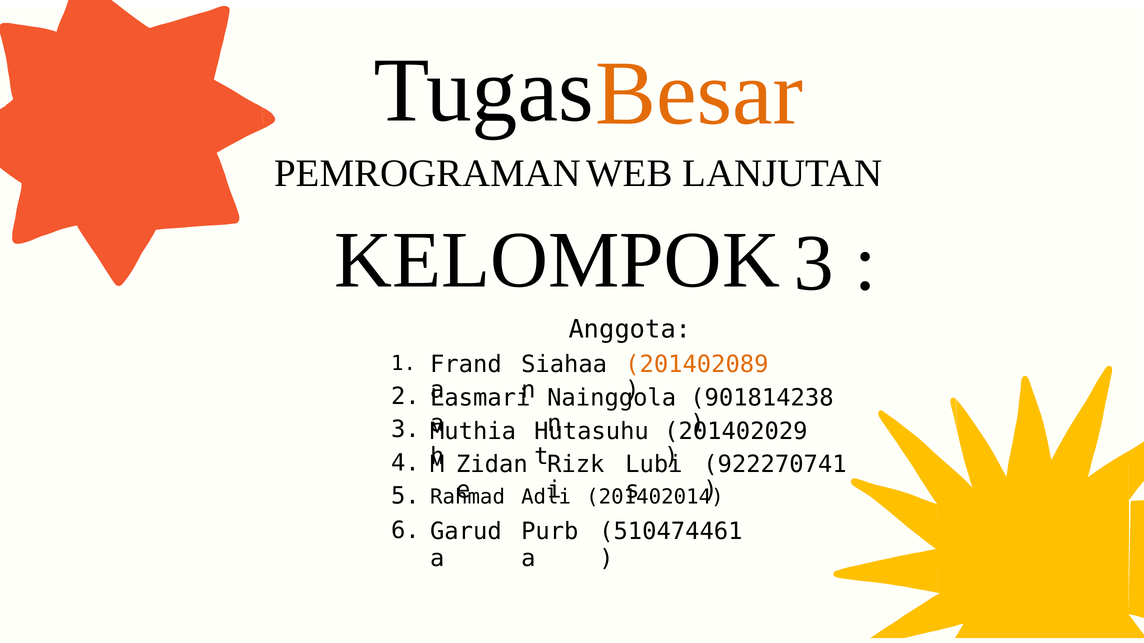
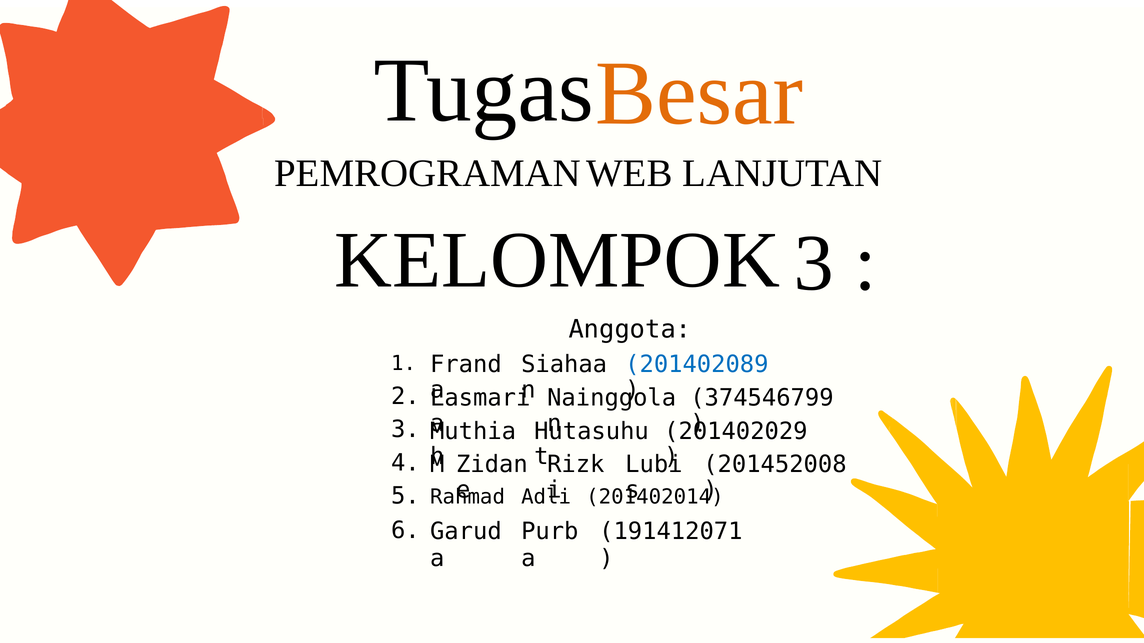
201402089 colour: orange -> blue (697, 365)
901814238: 901814238 -> 374546799 (762, 398)
922270741: 922270741 -> 201452008 (775, 465)
510474461: 510474461 -> 191412071 (671, 532)
